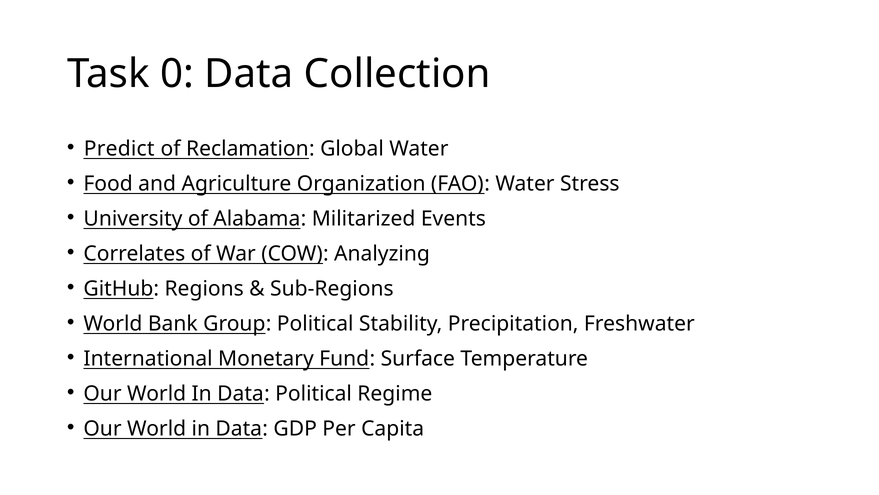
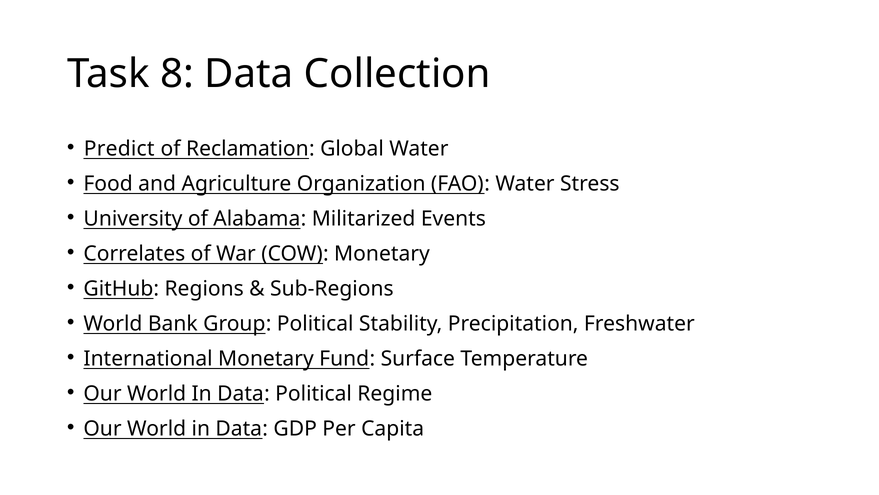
0: 0 -> 8 (177, 74)
COW Analyzing: Analyzing -> Monetary (382, 254)
